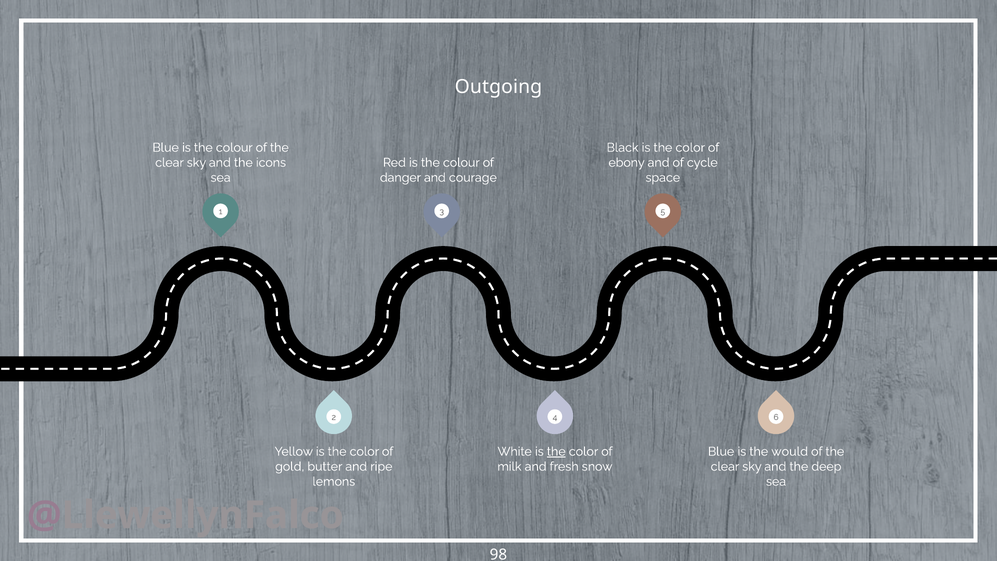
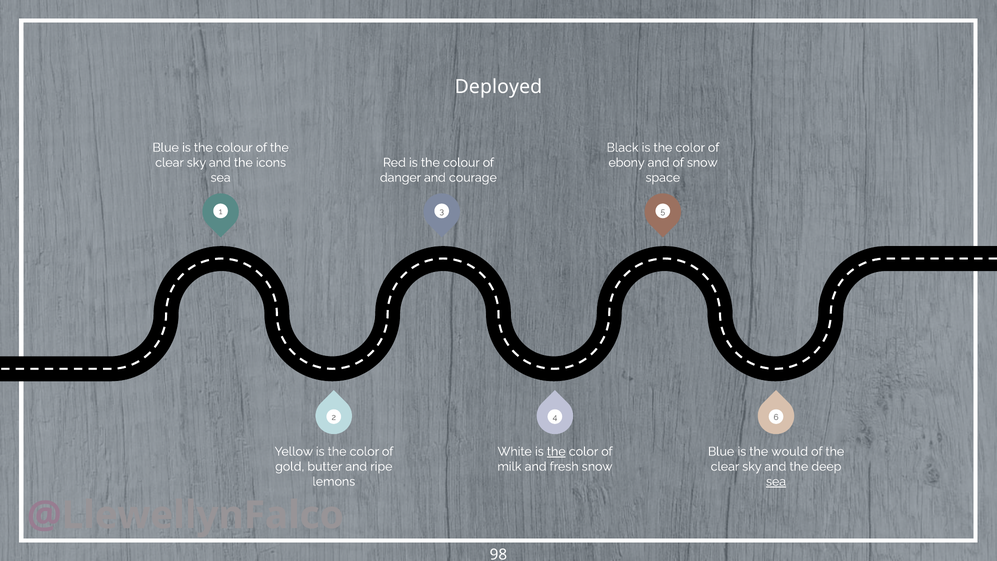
Outgoing: Outgoing -> Deployed (498, 87)
of cycle: cycle -> snow (702, 163)
sea underline: none -> present (776, 481)
